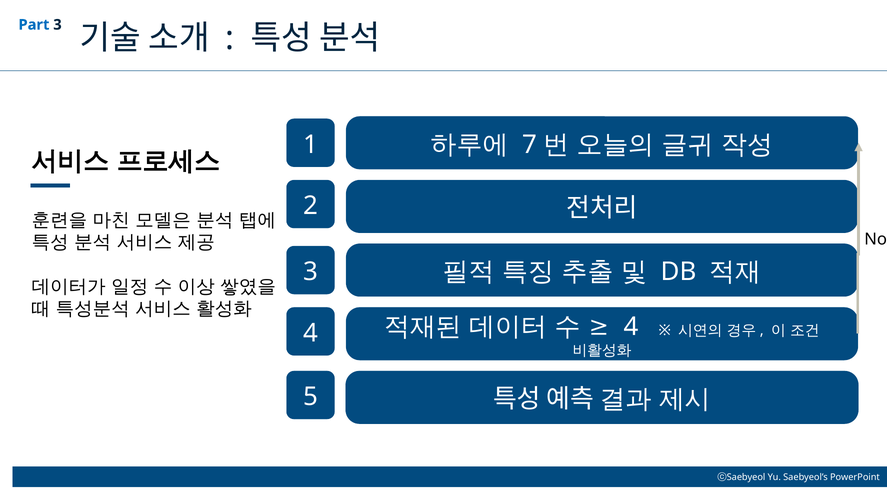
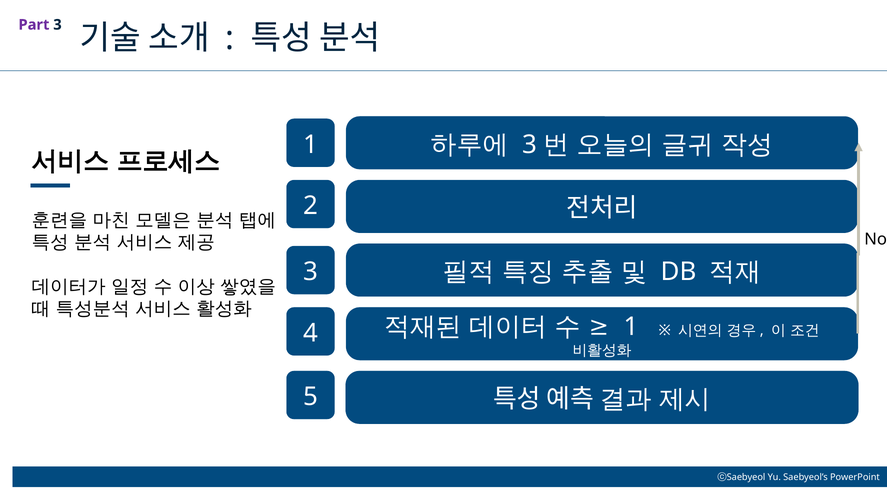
Part colour: blue -> purple (34, 25)
7: 7 -> 3 (530, 145)
4: 4 -> 1 (631, 327)
